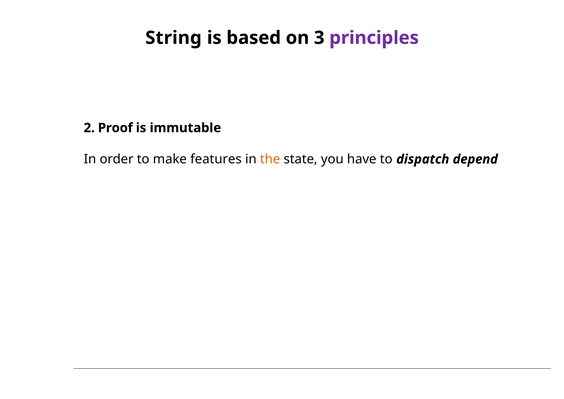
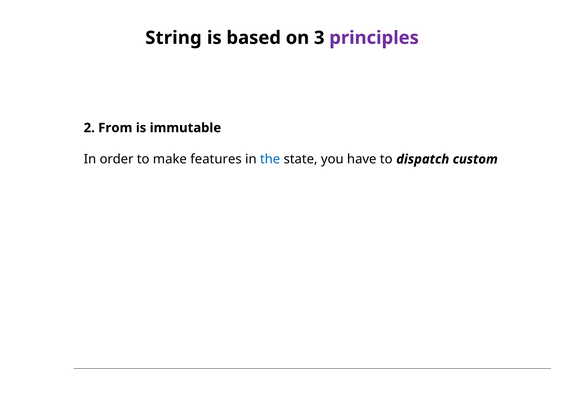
Proof: Proof -> From (115, 128)
the colour: orange -> blue (270, 159)
depend: depend -> custom (475, 159)
